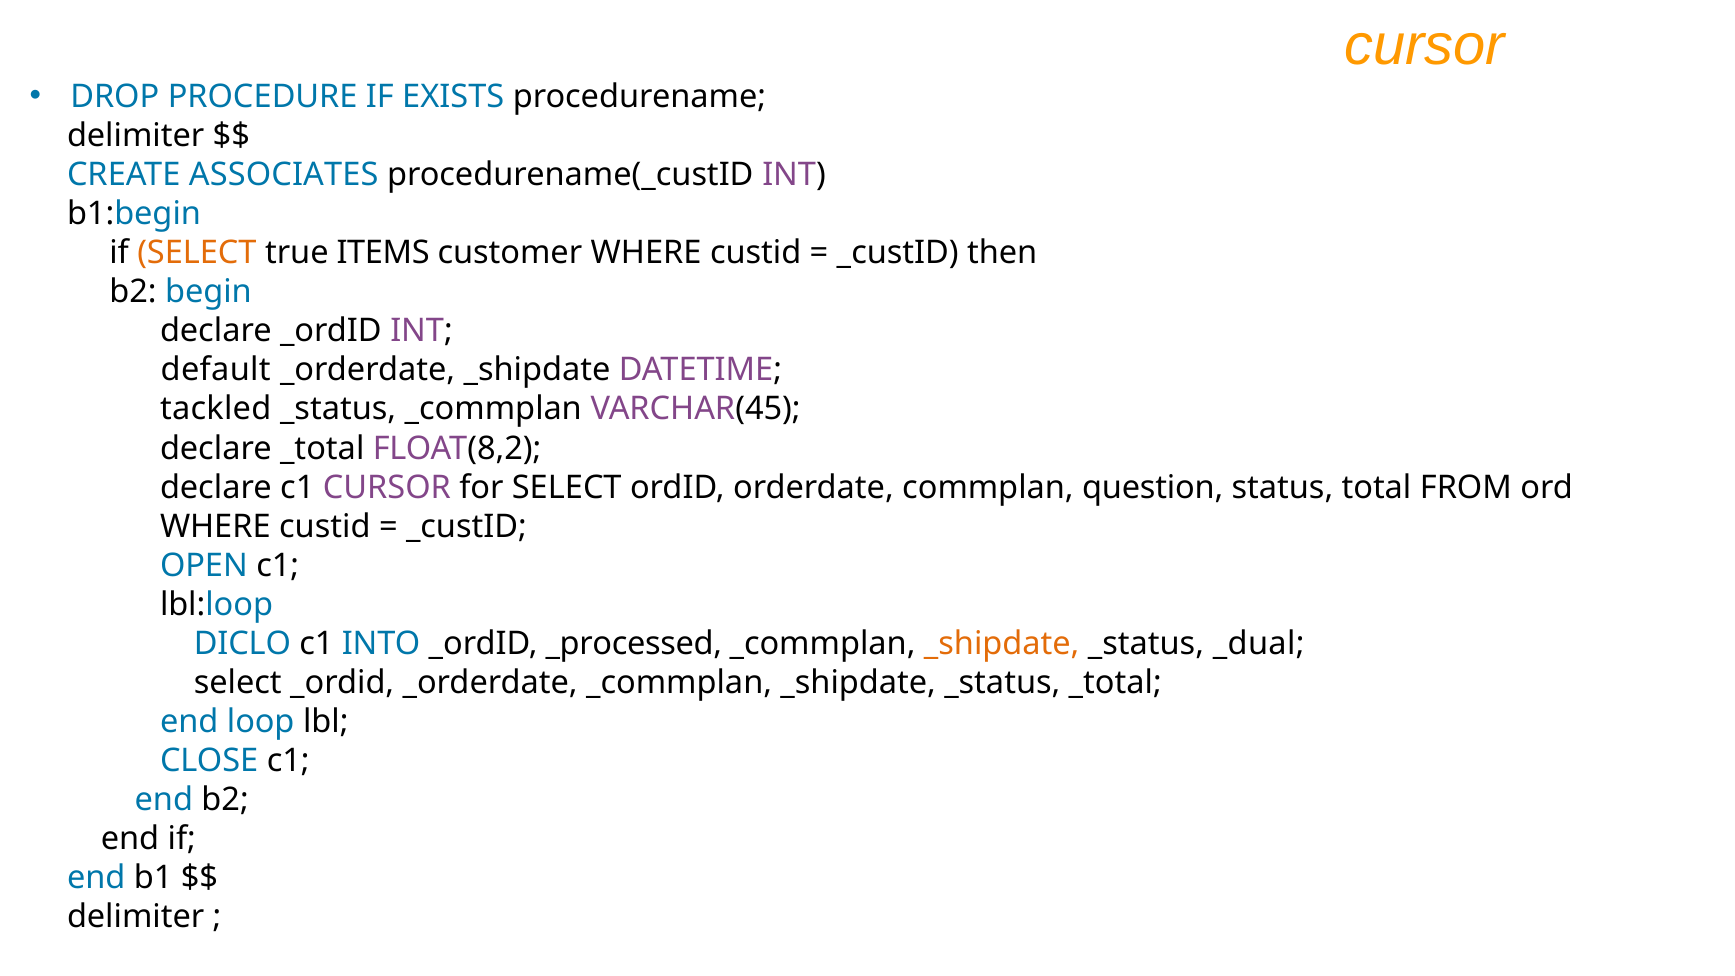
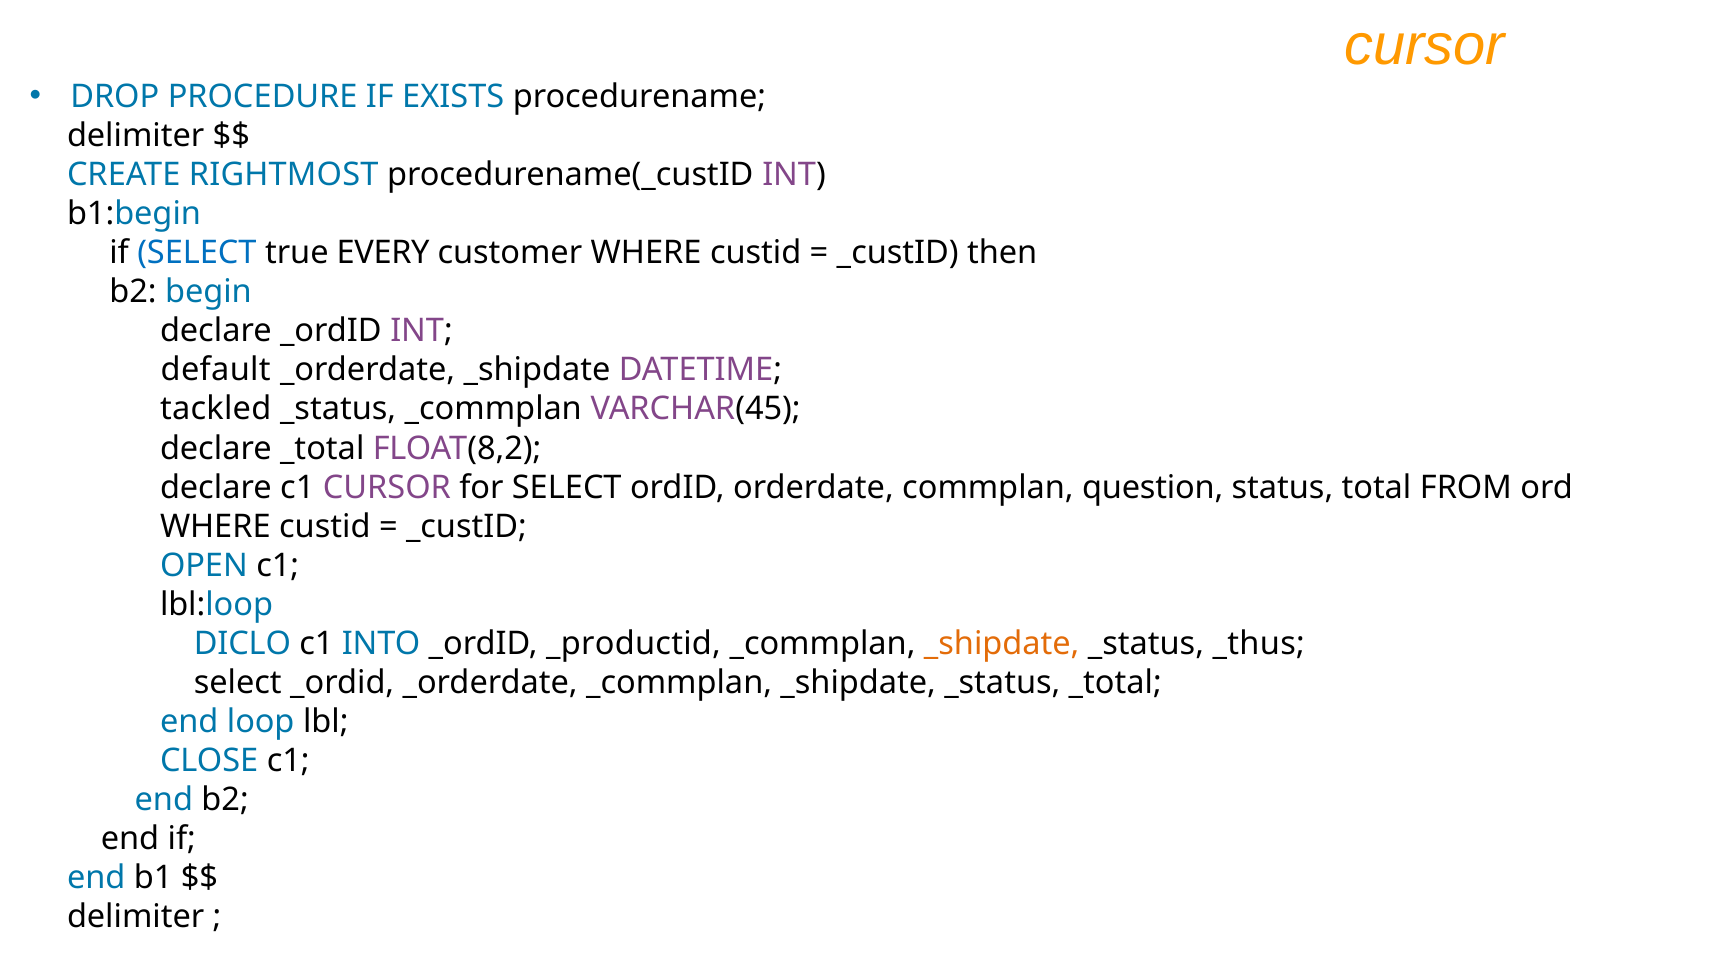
ASSOCIATES: ASSOCIATES -> RIGHTMOST (284, 175)
SELECT colour: orange -> blue (197, 253)
ITEMS: ITEMS -> EVERY (383, 253)
_processed: _processed -> _productid (634, 643)
_dual: _dual -> _thus (1259, 643)
